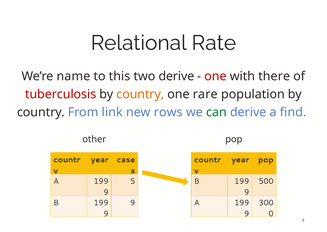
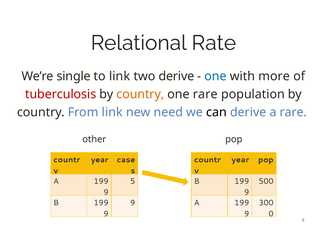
name: name -> single (74, 76)
to this: this -> link (120, 76)
one colour: red -> blue (216, 76)
there: there -> more (274, 76)
rows: rows -> need (168, 112)
can colour: green -> black (217, 112)
a find: find -> rare (293, 112)
